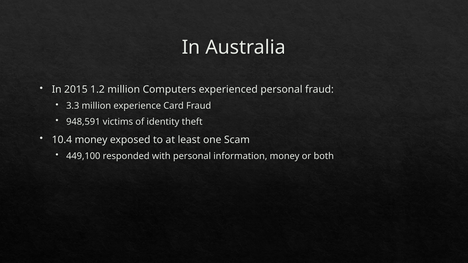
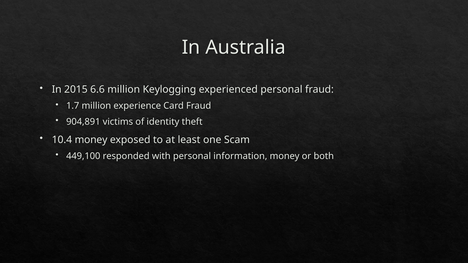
1.2: 1.2 -> 6.6 (97, 90)
Computers: Computers -> Keylogging (169, 90)
3.3: 3.3 -> 1.7 (73, 106)
948,591: 948,591 -> 904,891 (83, 122)
